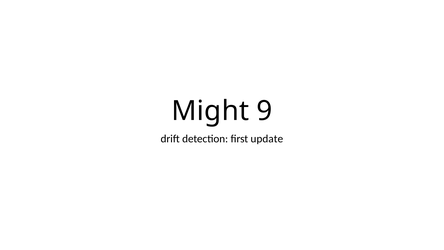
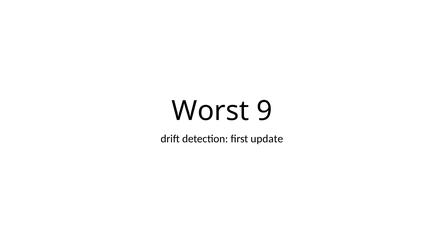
Might: Might -> Worst (210, 111)
